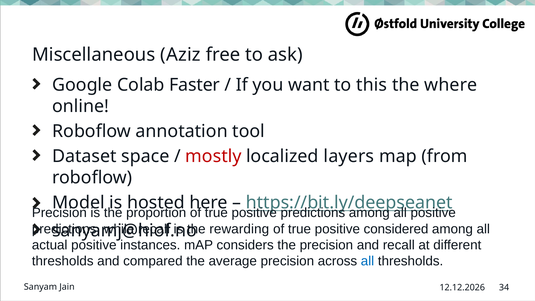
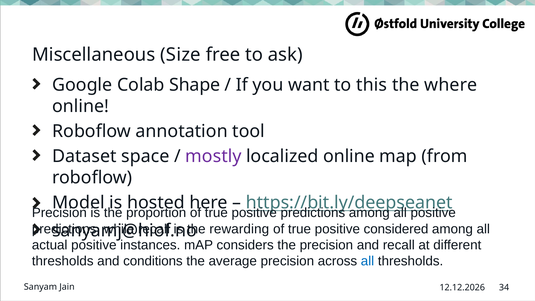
Aziz: Aziz -> Size (180, 55)
Faster: Faster -> Shape (195, 85)
mostly colour: red -> purple (213, 156)
localized layers: layers -> online (349, 156)
compared: compared -> conditions (153, 261)
